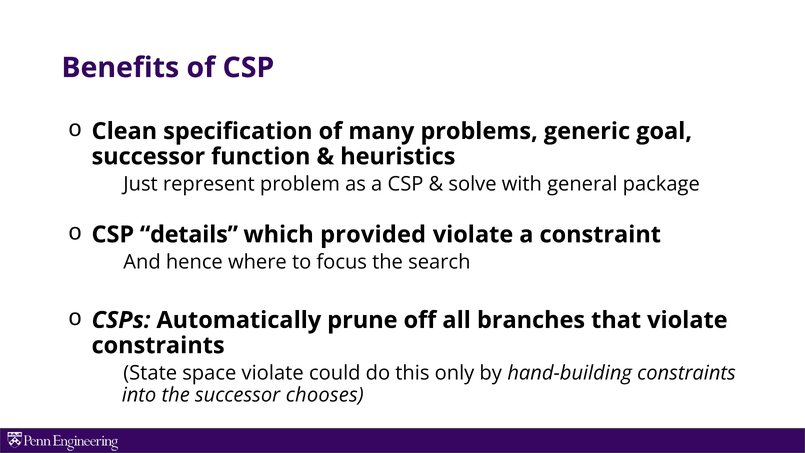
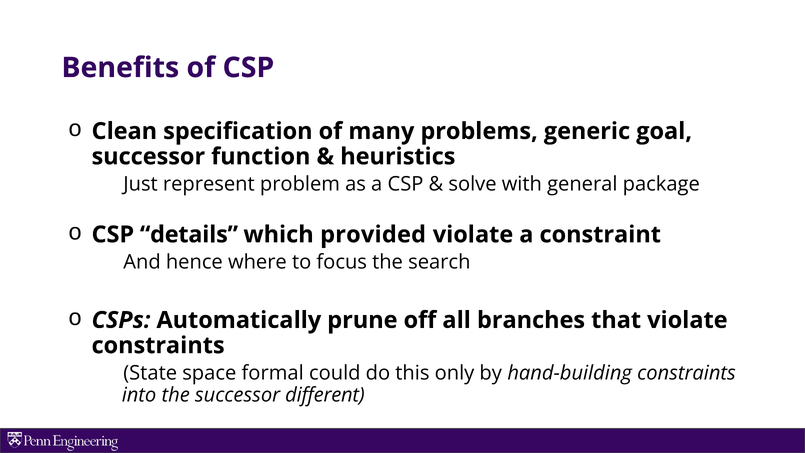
space violate: violate -> formal (273, 373)
chooses: chooses -> different (325, 395)
